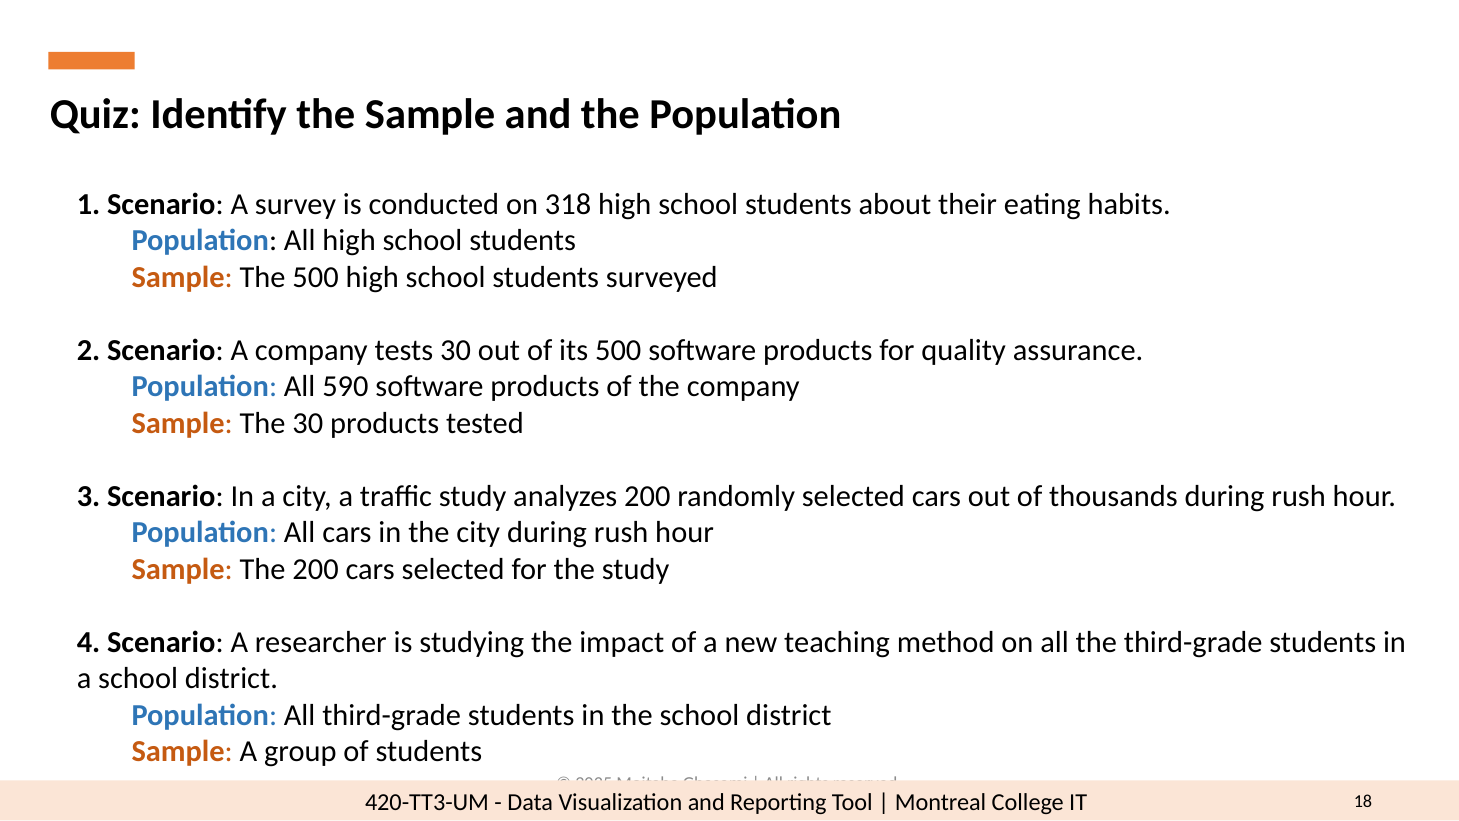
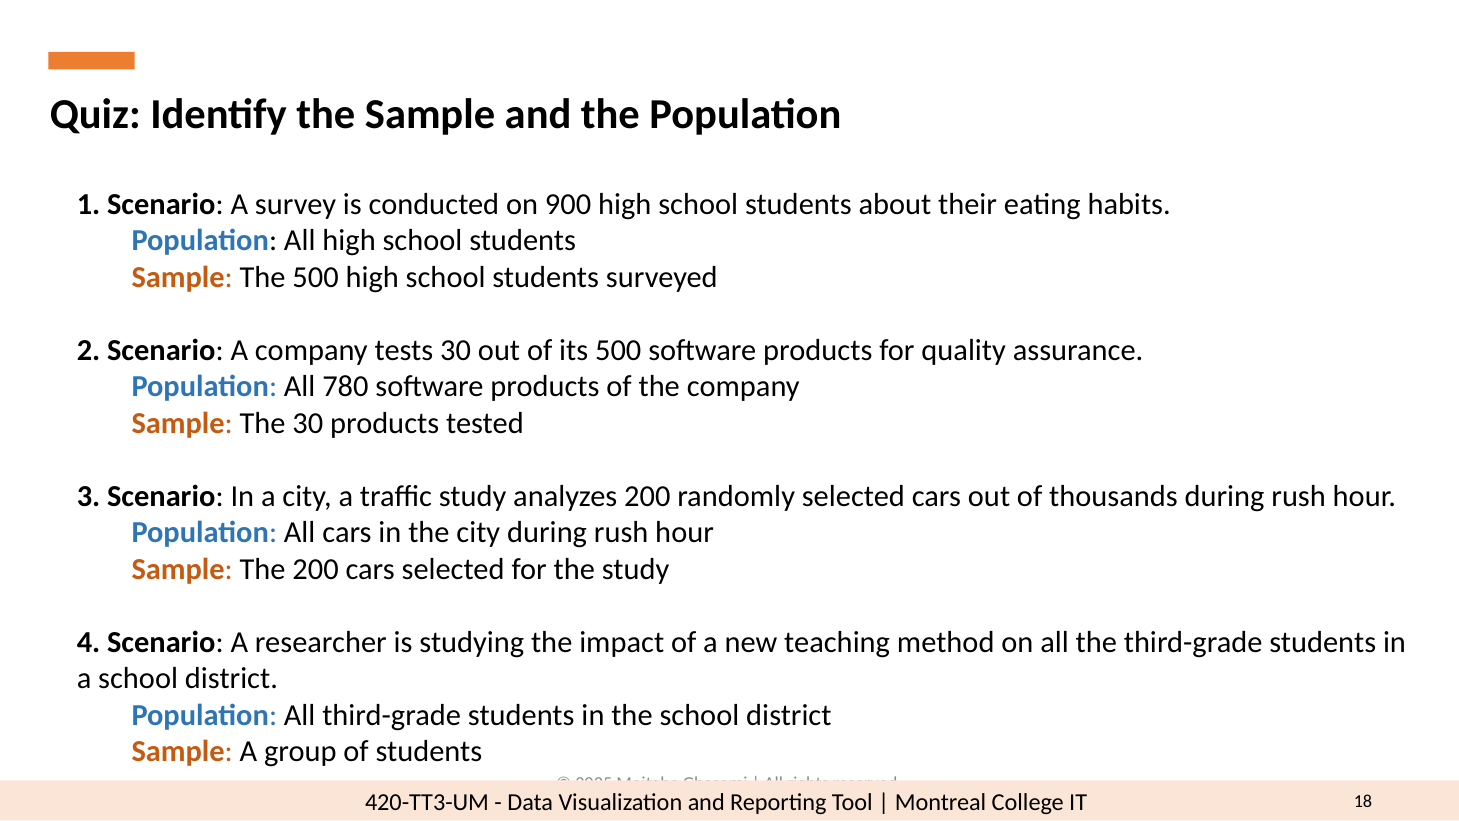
318: 318 -> 900 (568, 204)
590: 590 -> 780 (345, 386)
